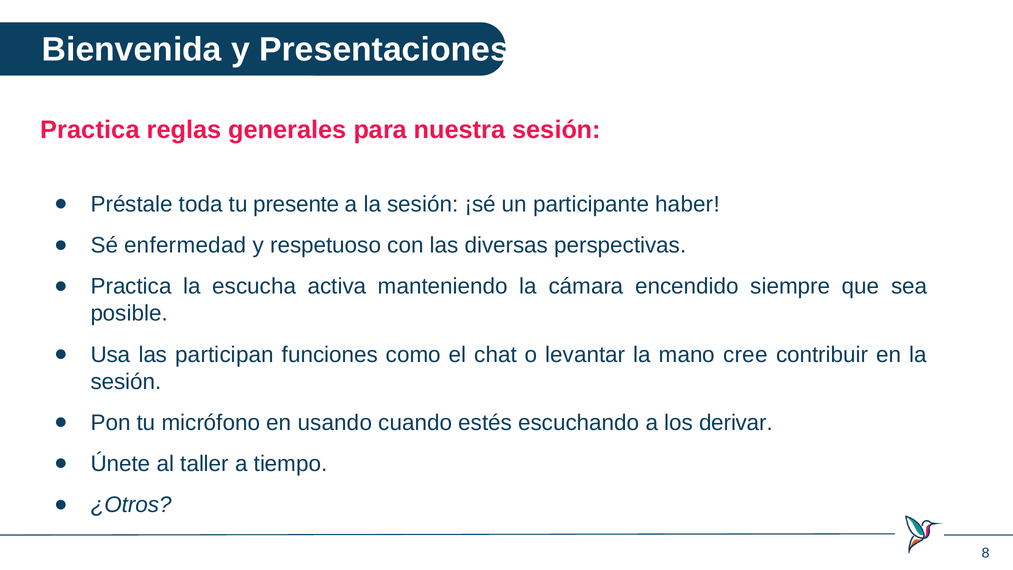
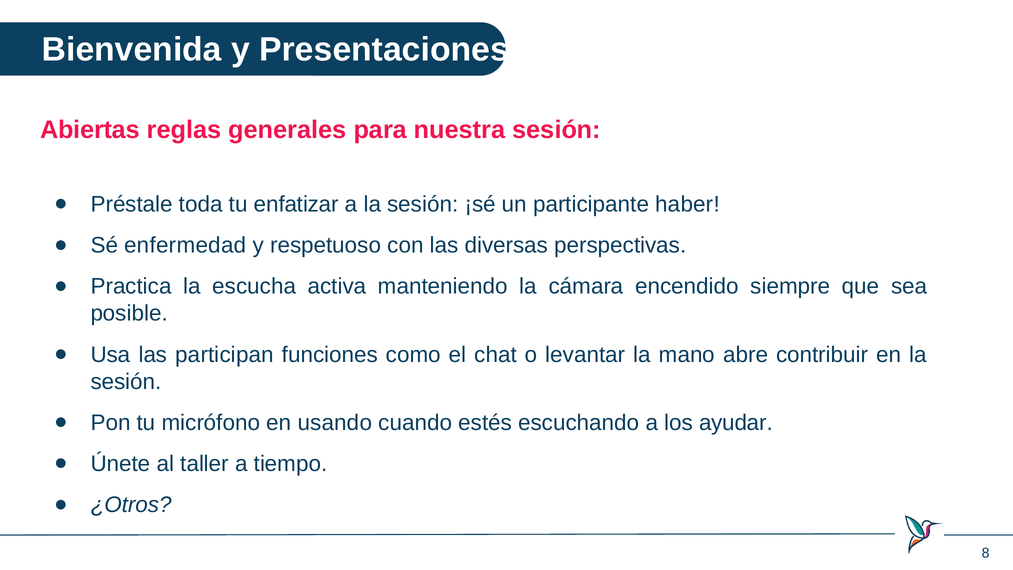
Practica: Practica -> Abiertas (90, 130)
presente: presente -> enfatizar (296, 204)
cree: cree -> abre (746, 355)
derivar: derivar -> ayudar (736, 423)
